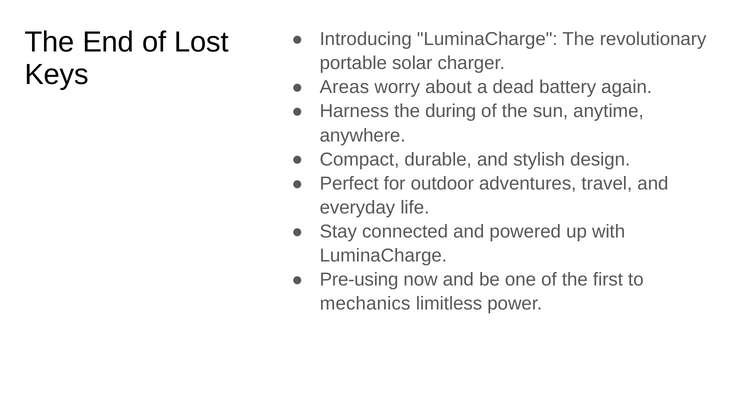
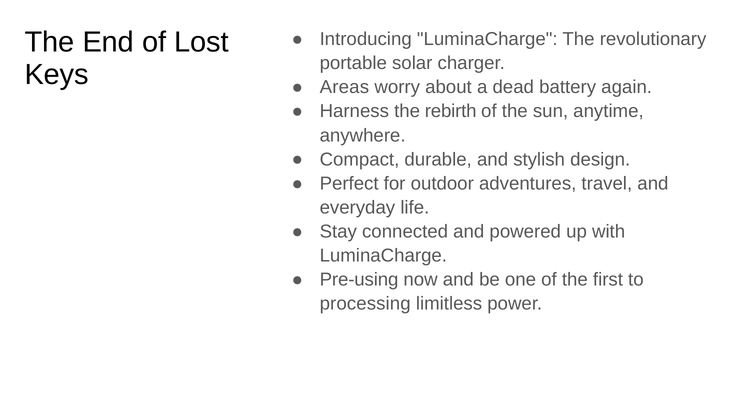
during: during -> rebirth (451, 111)
mechanics: mechanics -> processing (365, 303)
